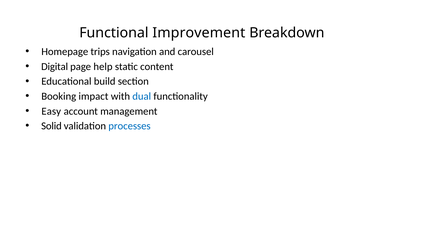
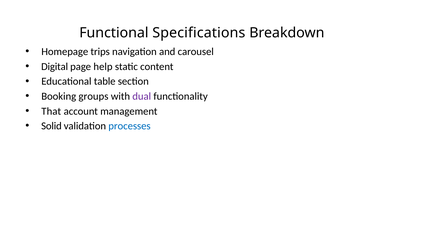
Improvement: Improvement -> Specifications (199, 33)
build: build -> table (105, 81)
impact: impact -> groups (93, 96)
dual colour: blue -> purple (142, 96)
Easy: Easy -> That (51, 111)
